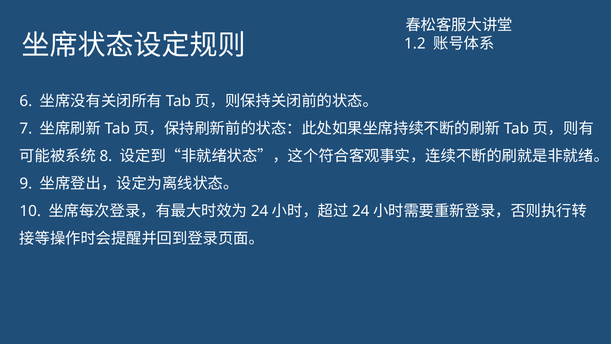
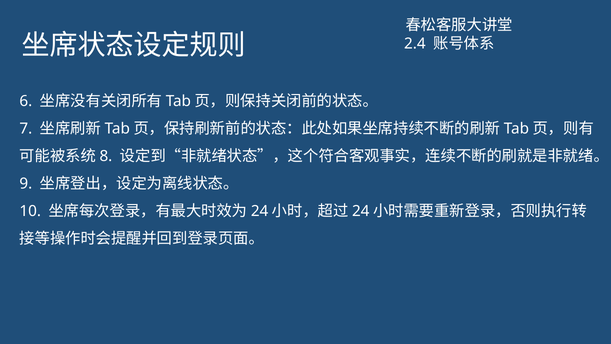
1.2: 1.2 -> 2.4 (415, 44)
